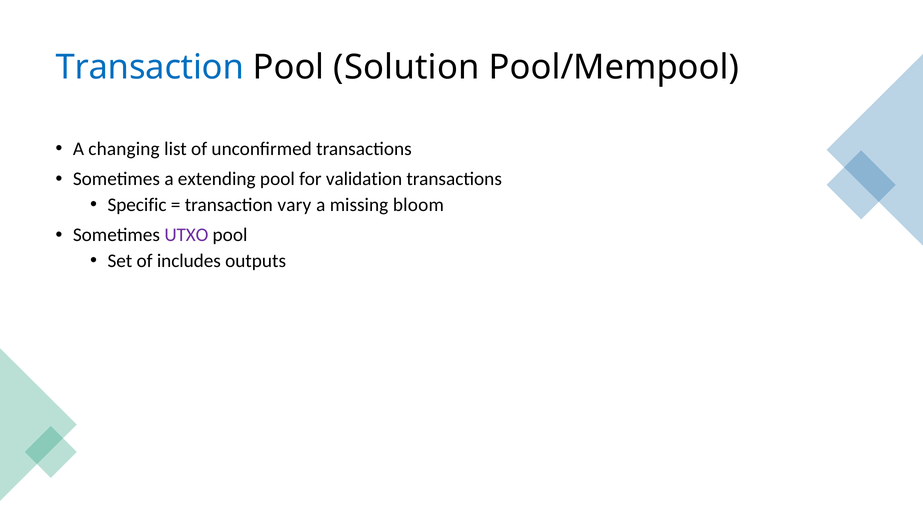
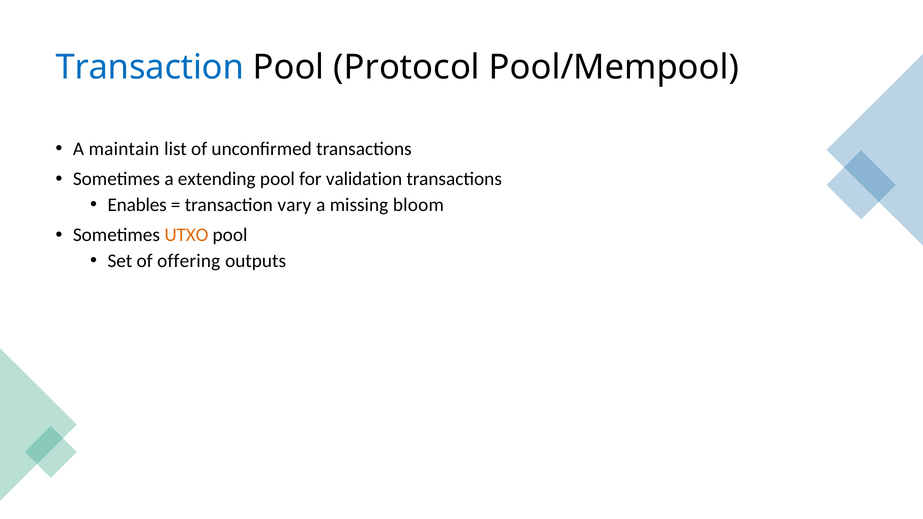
Solution: Solution -> Protocol (407, 67)
changing: changing -> maintain (124, 149)
Specific: Specific -> Enables (137, 205)
UTXO colour: purple -> orange (186, 235)
includes: includes -> offering (189, 261)
